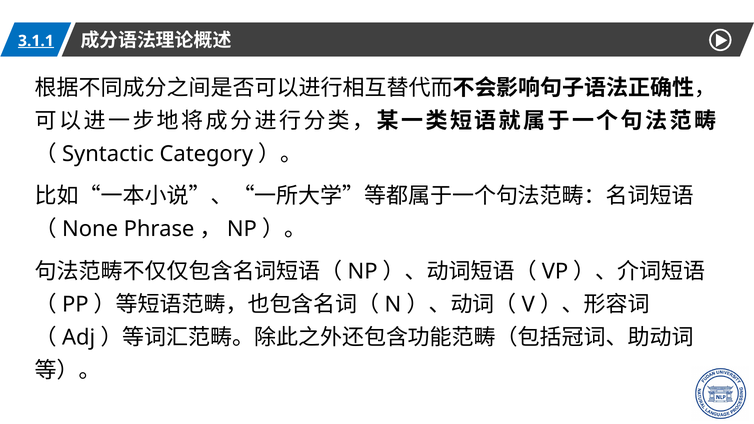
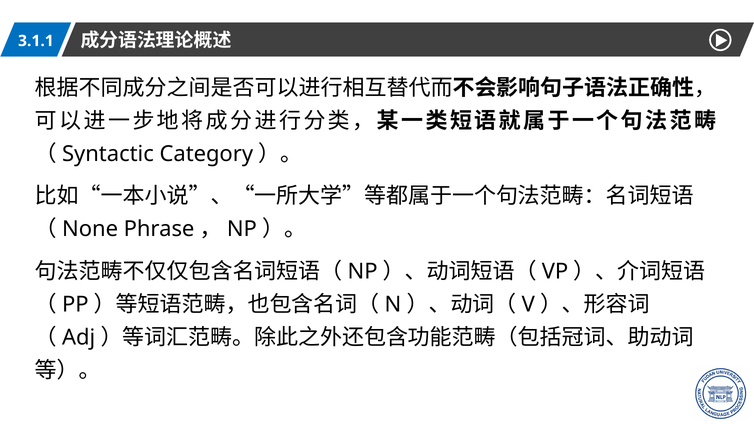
3.1.1 underline: present -> none (36, 41)
